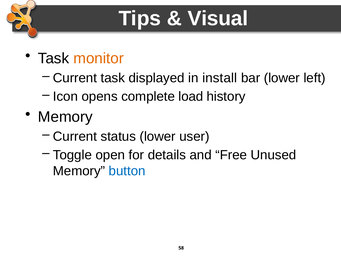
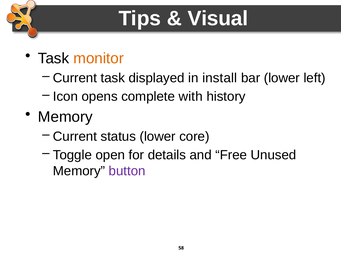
load: load -> with (191, 96)
user: user -> core (194, 136)
button colour: blue -> purple (127, 171)
